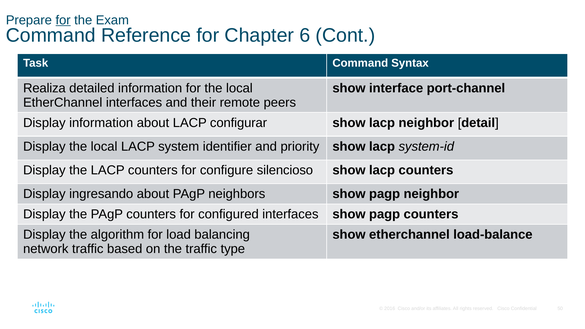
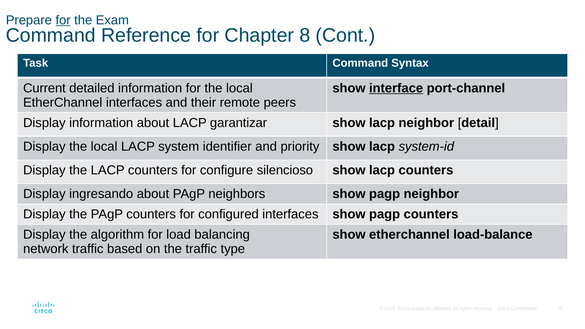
6: 6 -> 8 (305, 36)
Realiza: Realiza -> Current (44, 88)
interface underline: none -> present (396, 88)
configurar: configurar -> garantizar (239, 123)
